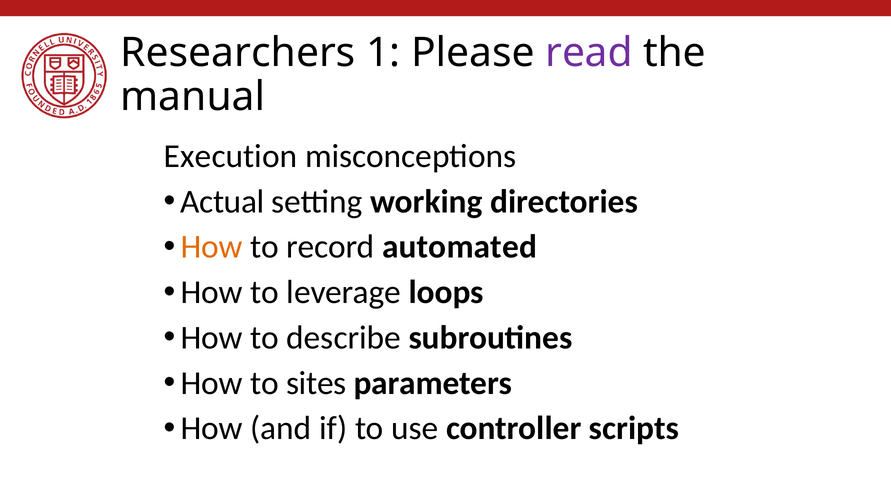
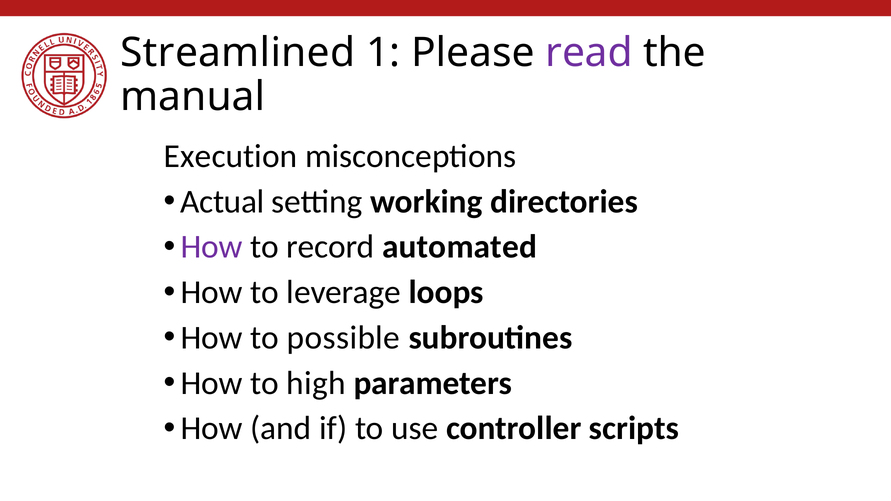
Researchers: Researchers -> Streamlined (238, 53)
How colour: orange -> purple (212, 247)
describe: describe -> possible (343, 338)
sites: sites -> high (316, 383)
